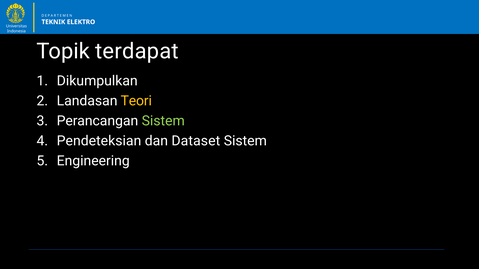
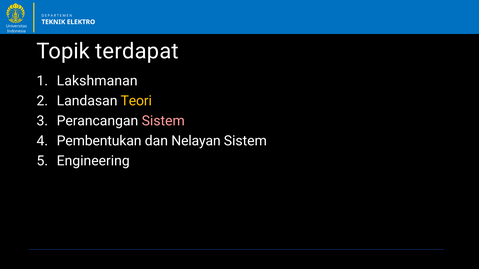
Dikumpulkan: Dikumpulkan -> Lakshmanan (97, 81)
Sistem colour: light green -> pink (163, 121)
Pendeteksian: Pendeteksian -> Pembentukan (99, 141)
Dataset: Dataset -> Nelayan (196, 141)
